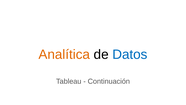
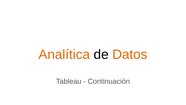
Datos colour: blue -> orange (130, 54)
